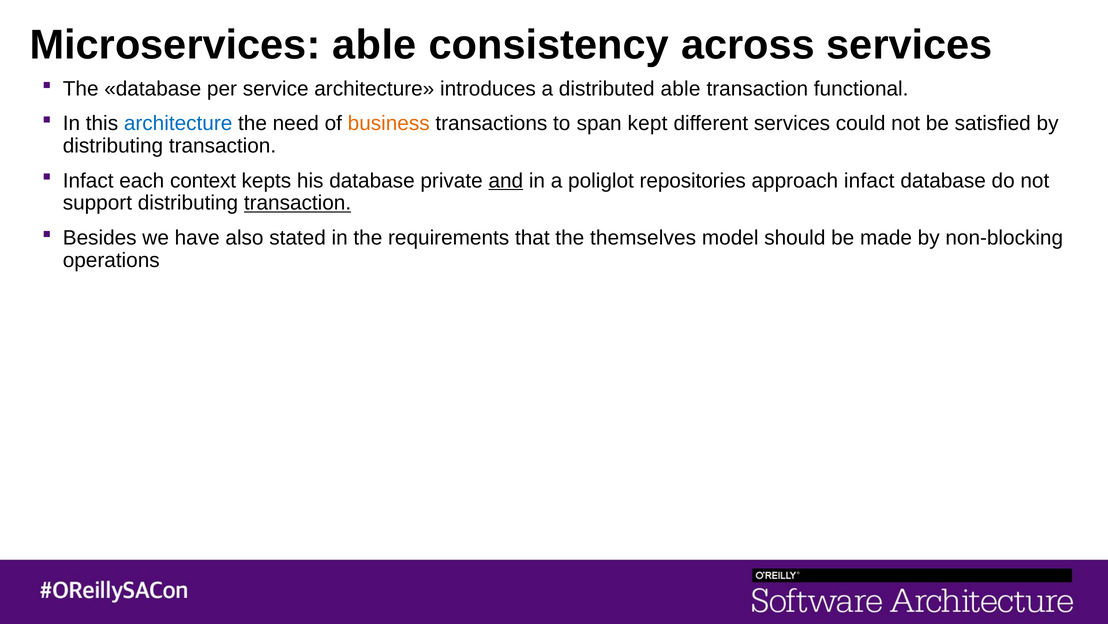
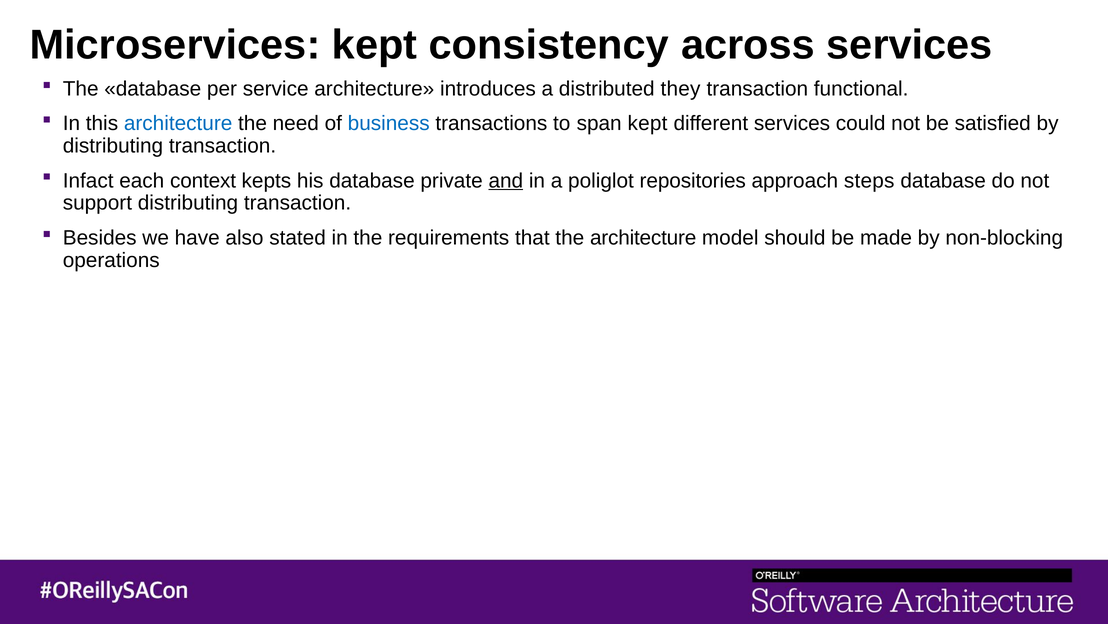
Microservices able: able -> kept (375, 45)
distributed able: able -> they (681, 89)
business colour: orange -> blue (389, 123)
approach infact: infact -> steps (869, 180)
transaction underline: present -> none (298, 203)
the themselves: themselves -> architecture (643, 237)
